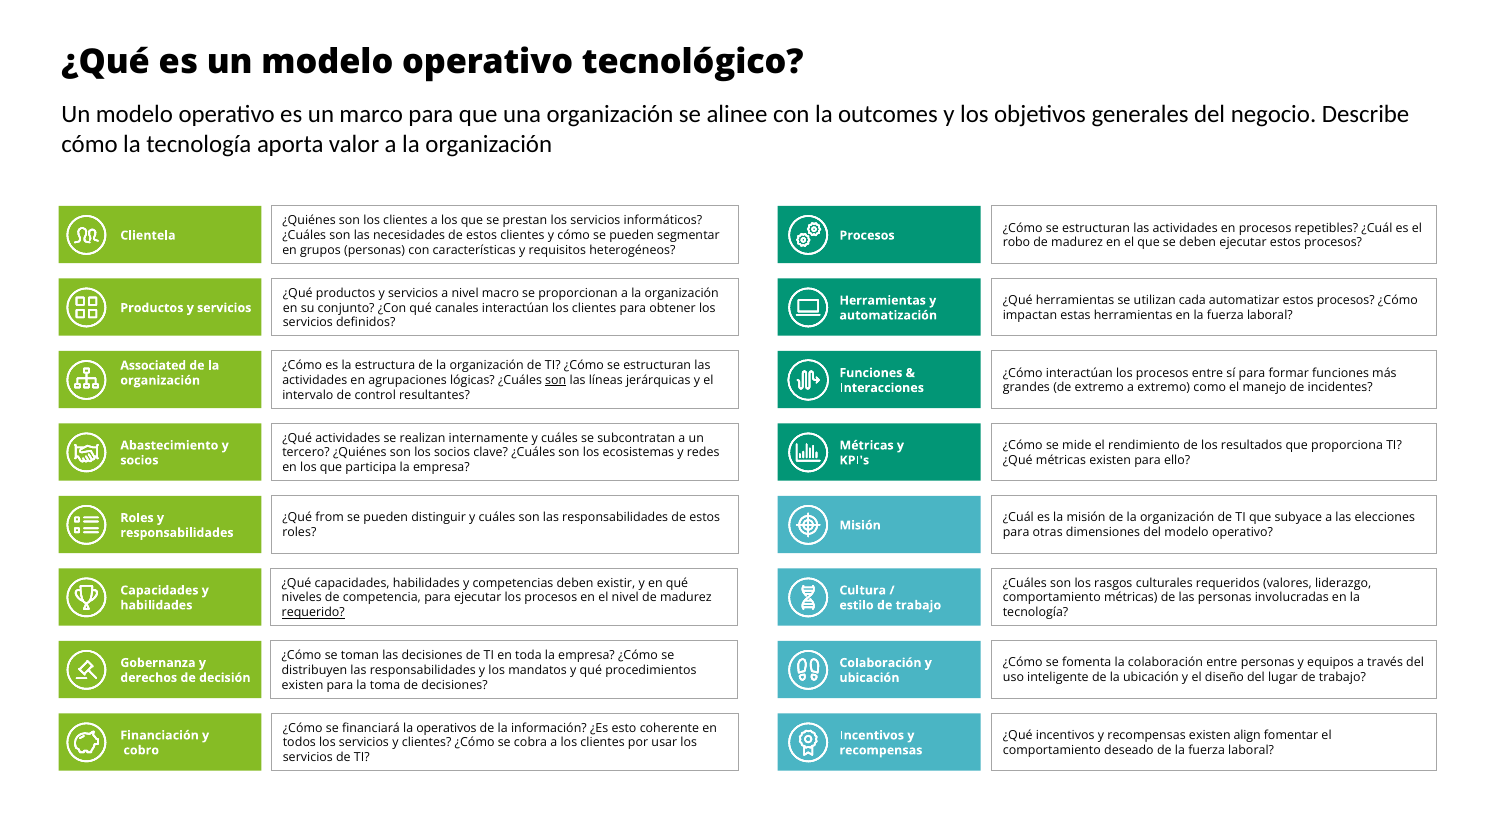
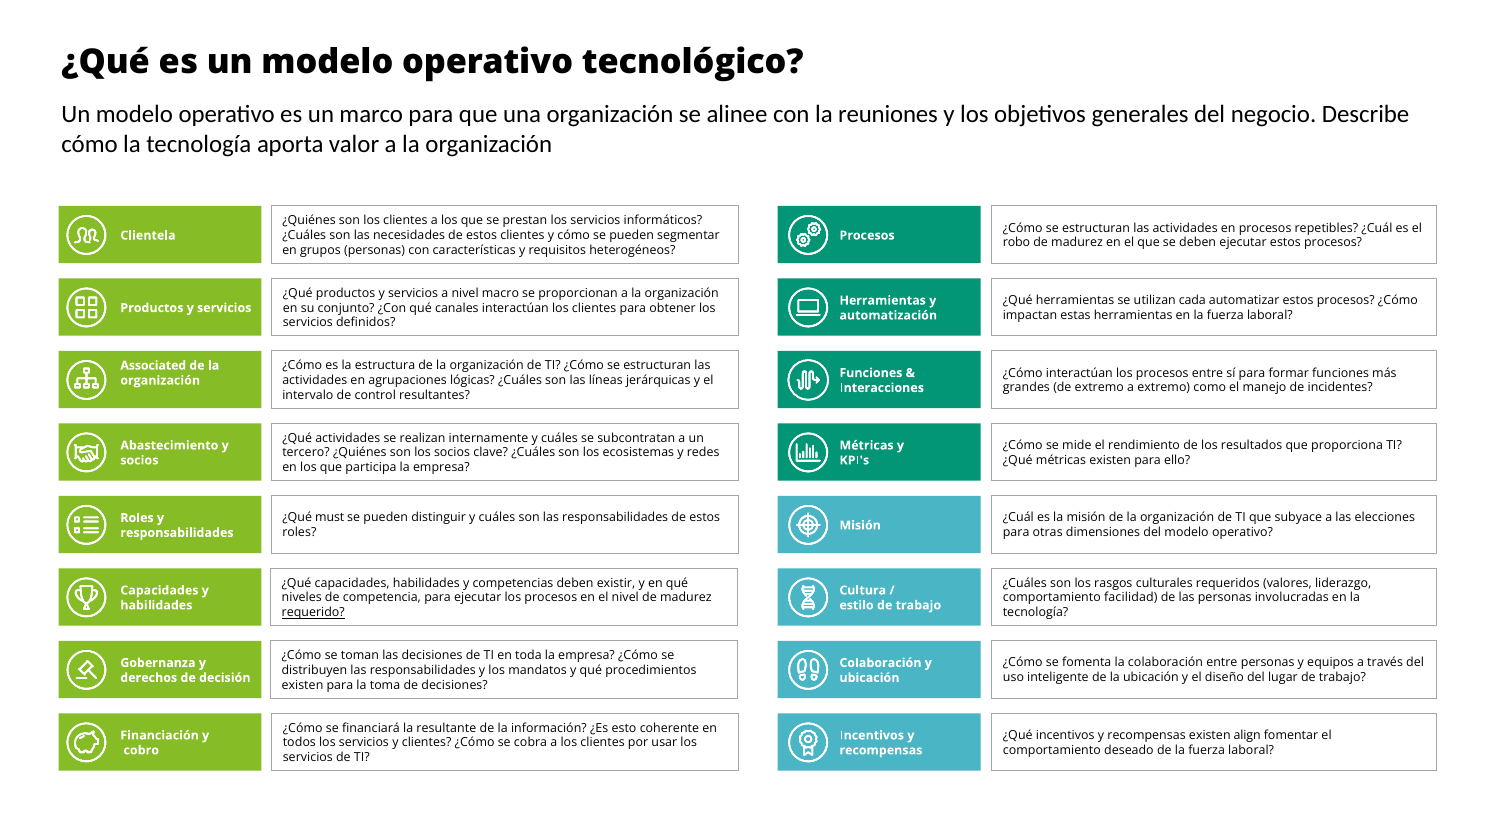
outcomes: outcomes -> reuniones (888, 114)
son underline: present -> none (556, 381)
from: from -> must (330, 518)
comportamiento métricas: métricas -> facilidad (1131, 598)
operativos: operativos -> resultante (446, 728)
